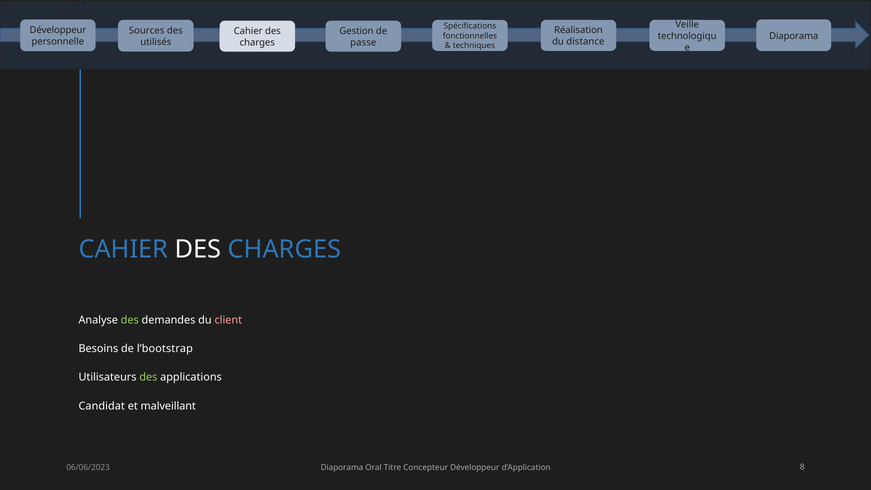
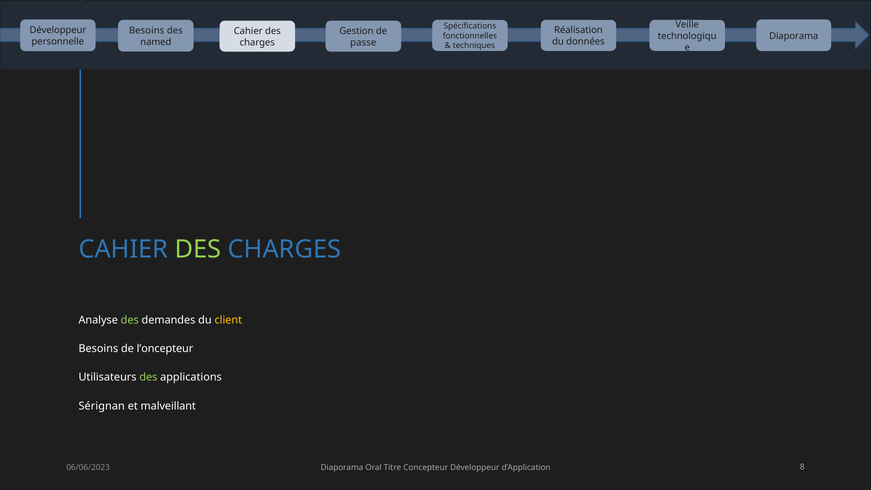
Sources: Sources -> Besoins (147, 31)
distance: distance -> données (585, 42)
utilisés: utilisés -> named (156, 42)
DES colour: white -> light green (198, 250)
client colour: pink -> yellow (228, 320)
l’bootstrap: l’bootstrap -> l’oncepteur (165, 349)
Candidat: Candidat -> Sérignan (102, 406)
